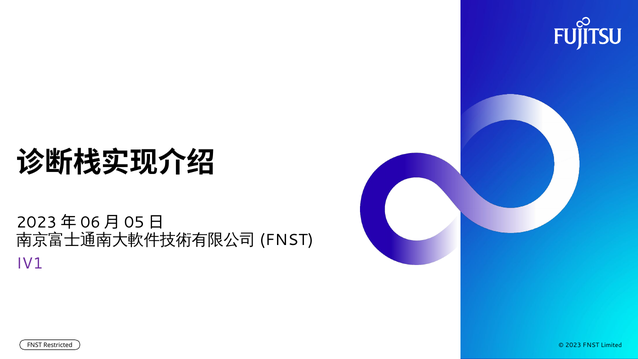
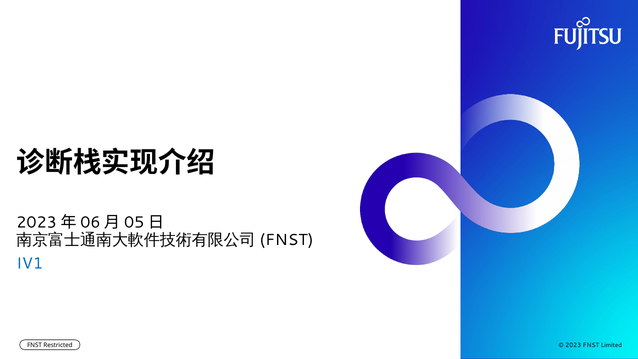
IV1 colour: purple -> blue (30, 264)
